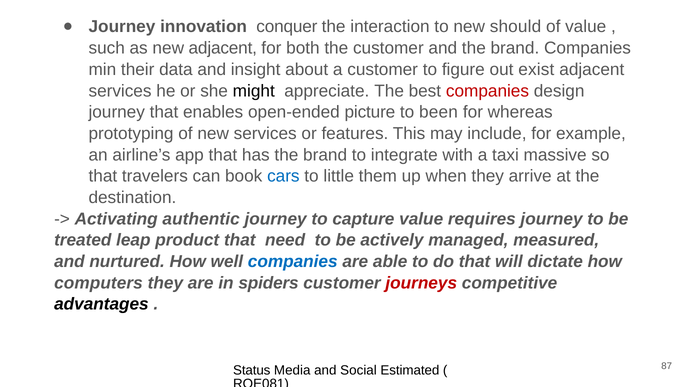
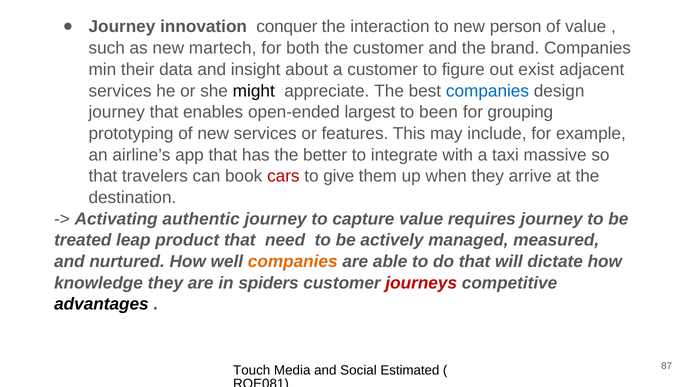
should: should -> person (516, 27)
new adjacent: adjacent -> martech (223, 48)
companies colour: red -> blue (487, 91)
picture: picture -> largest (370, 112)
whereas: whereas -> grouping (520, 112)
has the brand: brand -> better (325, 155)
cars colour: blue -> red (283, 176)
little: little -> give (339, 176)
companies colour: blue -> orange (293, 262)
computers: computers -> knowledge (99, 283)
Status: Status -> Touch (252, 370)
